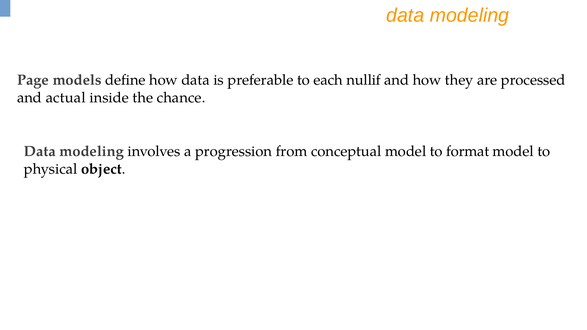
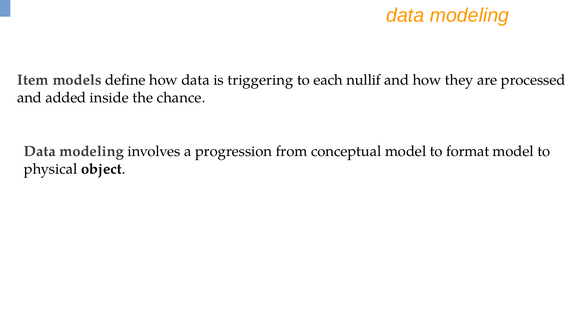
Page: Page -> Item (33, 80)
preferable: preferable -> triggering (260, 80)
actual: actual -> added (66, 98)
